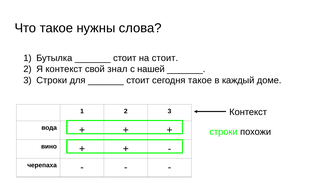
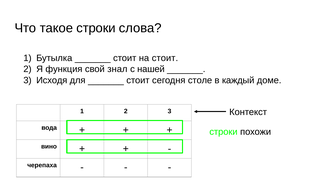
такое нужны: нужны -> строки (96, 28)
Я контекст: контекст -> функция (64, 69)
3 Строки: Строки -> Исходя (52, 80)
сегодня такое: такое -> столе (200, 80)
